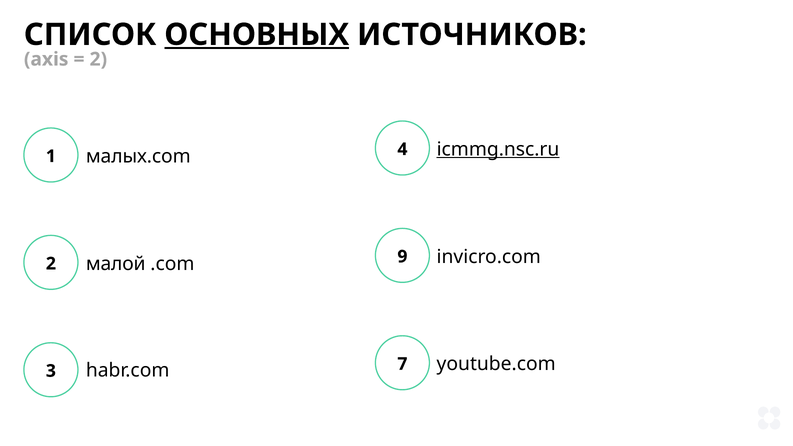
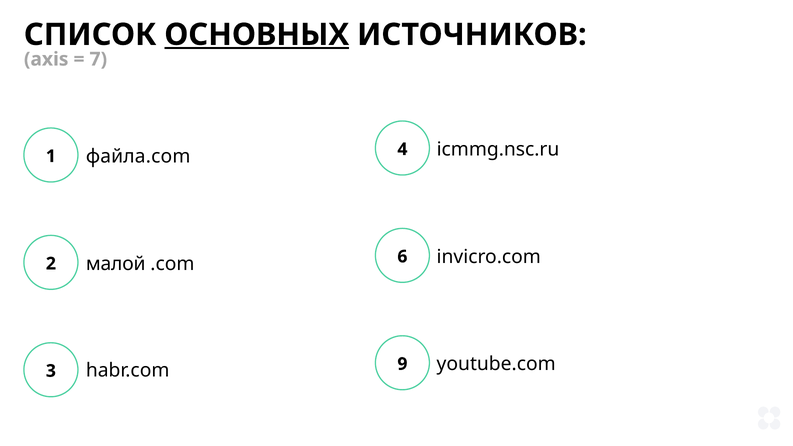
2: 2 -> 7 (98, 59)
малых.com: малых.com -> файла.com (138, 156)
icmmg.nsc.ru underline: present -> none (498, 149)
9: 9 -> 6 (402, 257)
7: 7 -> 9 (402, 364)
